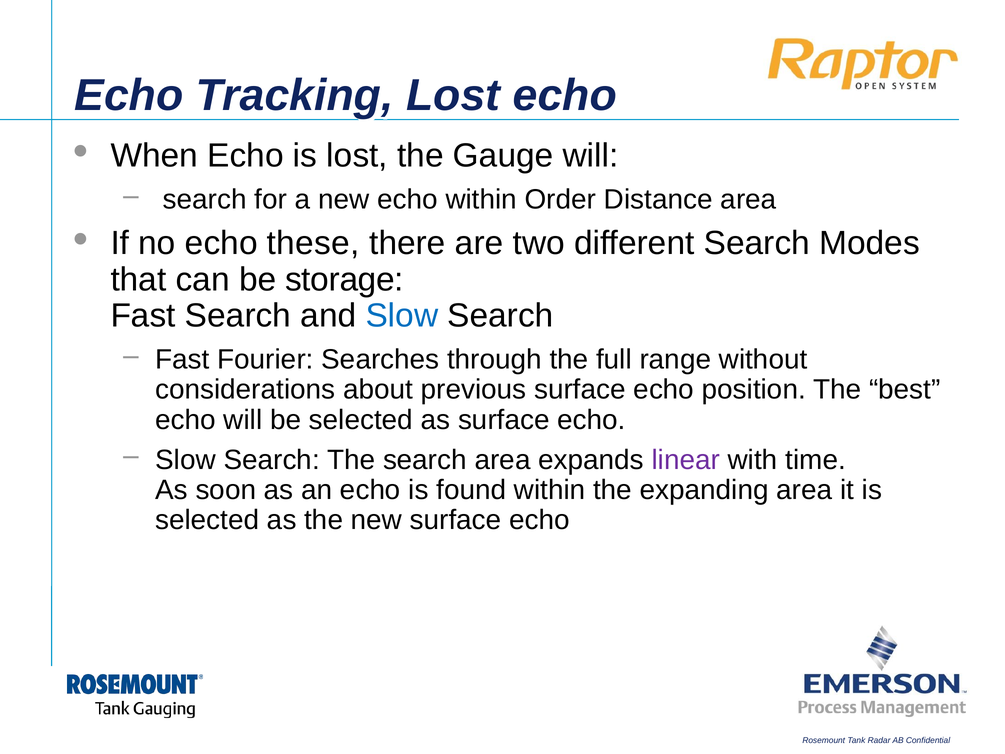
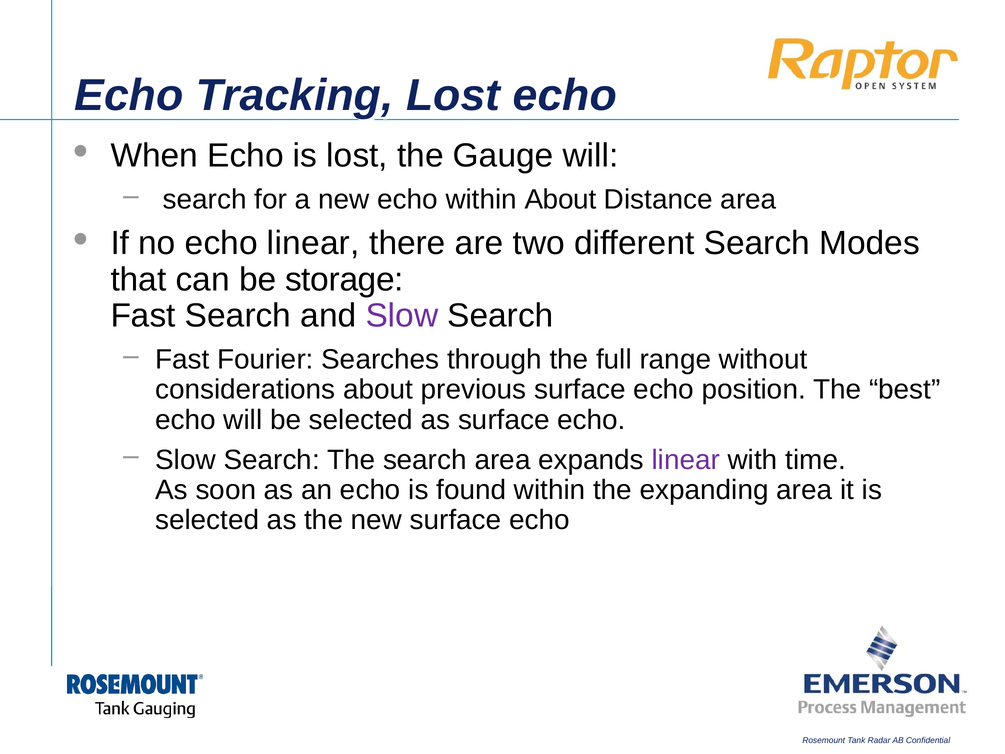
within Order: Order -> About (561, 199)
echo these: these -> linear (313, 243)
Slow colour: blue -> purple (402, 316)
